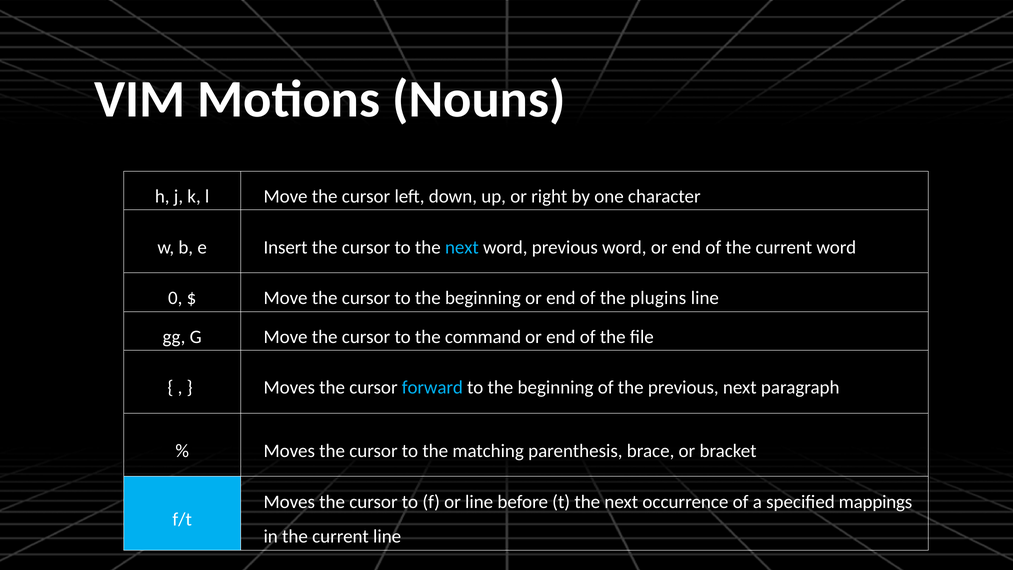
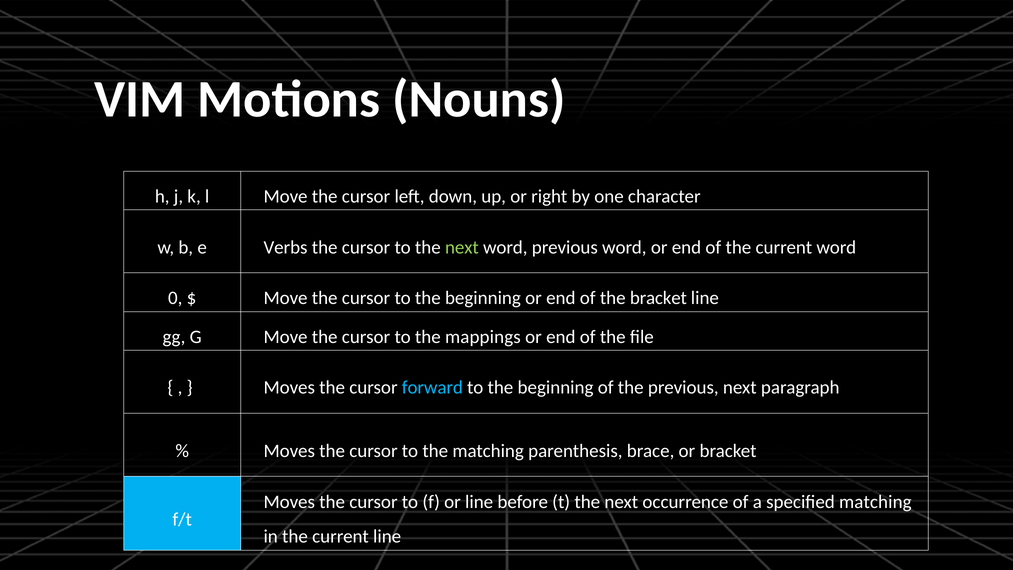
Insert: Insert -> Verbs (286, 247)
next colour: light blue -> light green (462, 247)
the plugins: plugins -> bracket (658, 298)
command: command -> mappings (483, 337)
specified mappings: mappings -> matching (875, 502)
